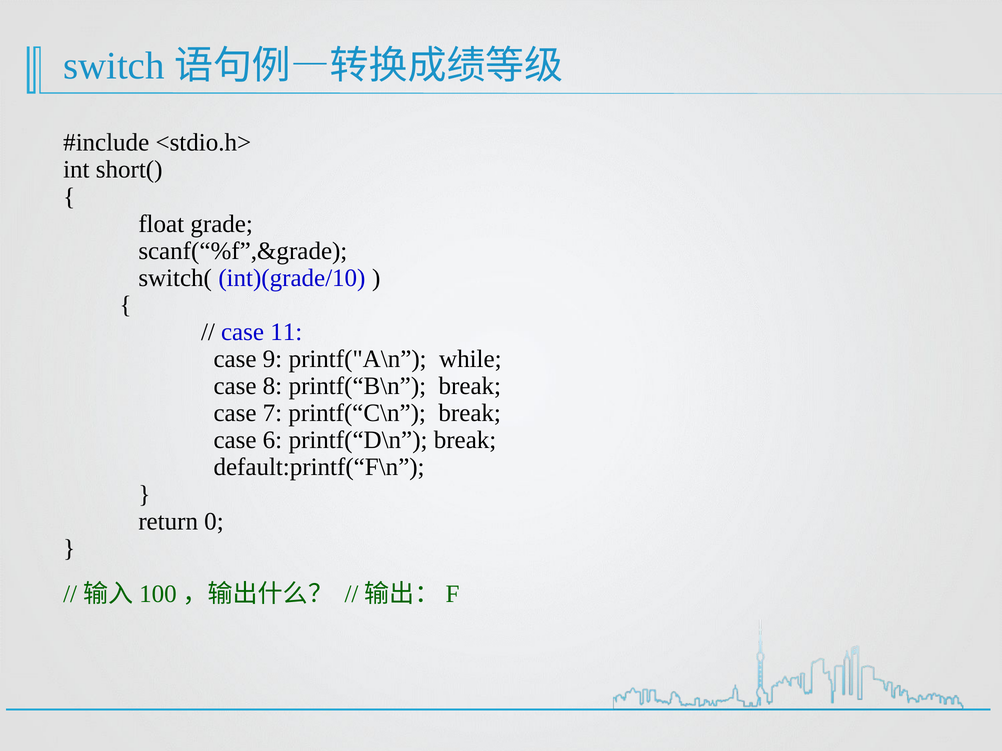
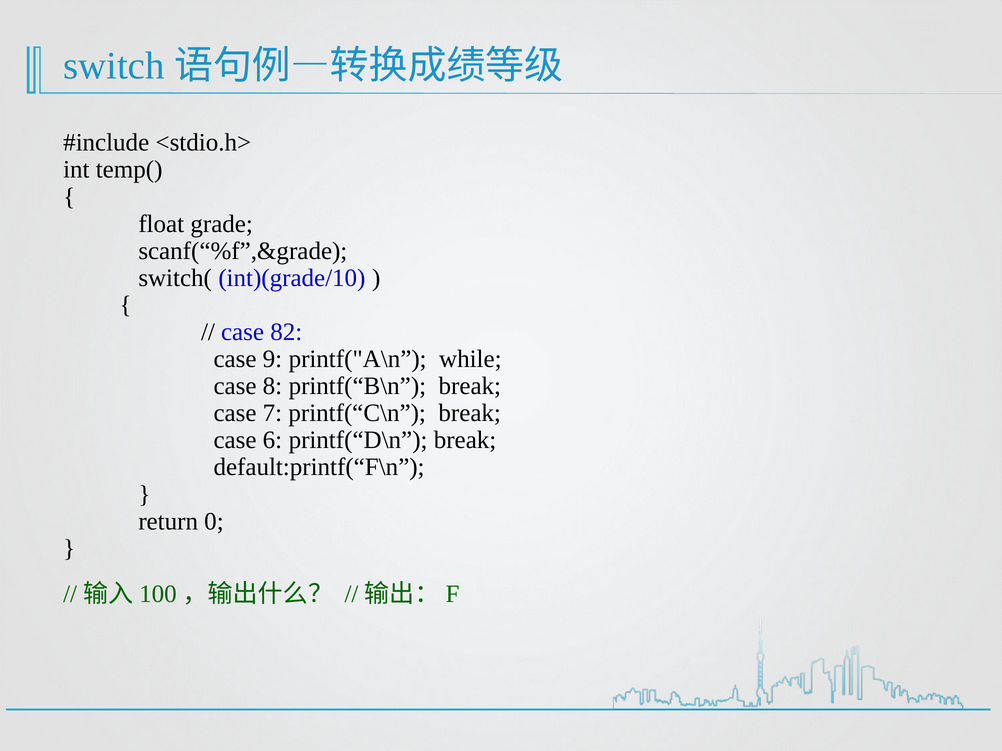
short(: short( -> temp( (129, 170)
11: 11 -> 82 (286, 332)
